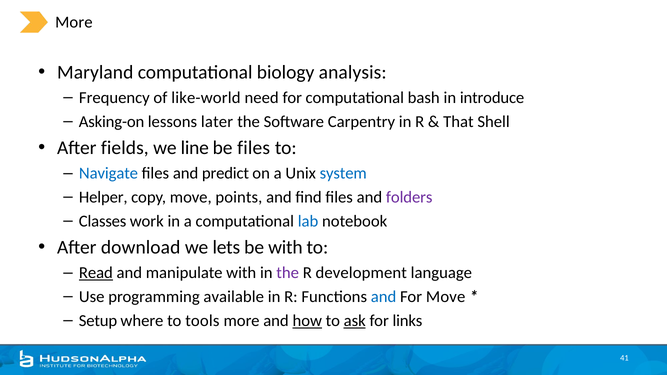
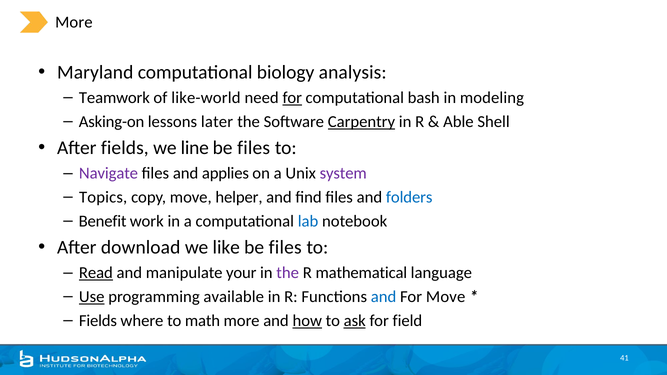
Frequency: Frequency -> Teamwork (114, 98)
for underline: none -> present (292, 98)
introduce: introduce -> modeling (492, 98)
Carpentry underline: none -> present (361, 122)
That: That -> Able (458, 122)
Navigate colour: blue -> purple (109, 173)
predict: predict -> applies (225, 173)
system colour: blue -> purple (343, 173)
Helper: Helper -> Topics (103, 197)
points: points -> helper (239, 197)
folders colour: purple -> blue (409, 197)
Classes: Classes -> Benefit (103, 221)
lets: lets -> like (226, 248)
with: with -> files (285, 248)
manipulate with: with -> your (241, 273)
development: development -> mathematical (361, 273)
Use underline: none -> present (92, 297)
Setup: Setup -> Fields (98, 321)
tools: tools -> math (203, 321)
links: links -> field (407, 321)
